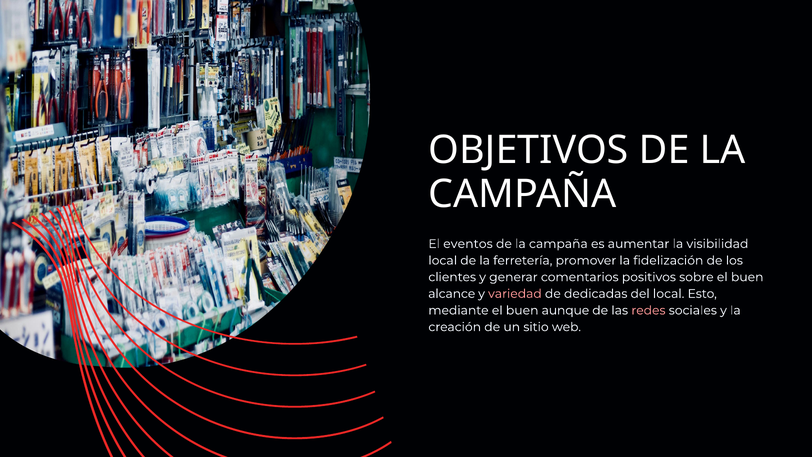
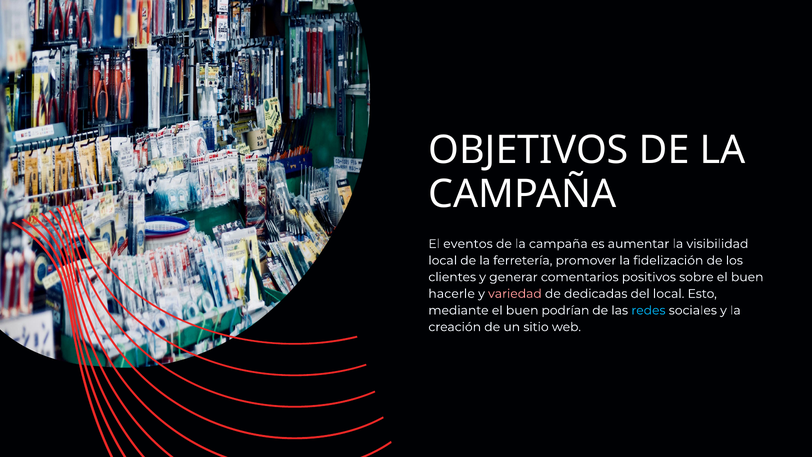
alcance: alcance -> hacerle (452, 294)
aunque: aunque -> podrían (565, 310)
redes colour: pink -> light blue (648, 310)
